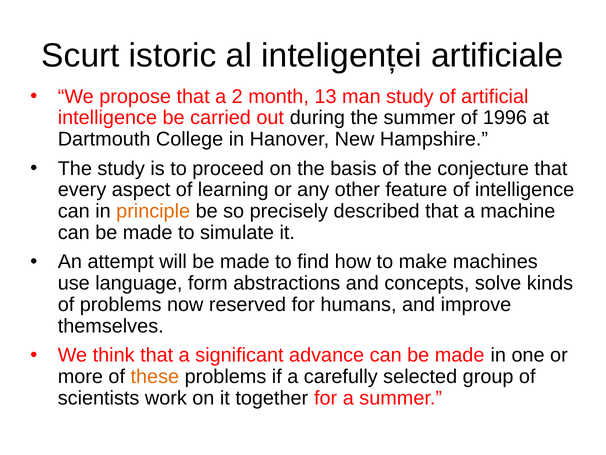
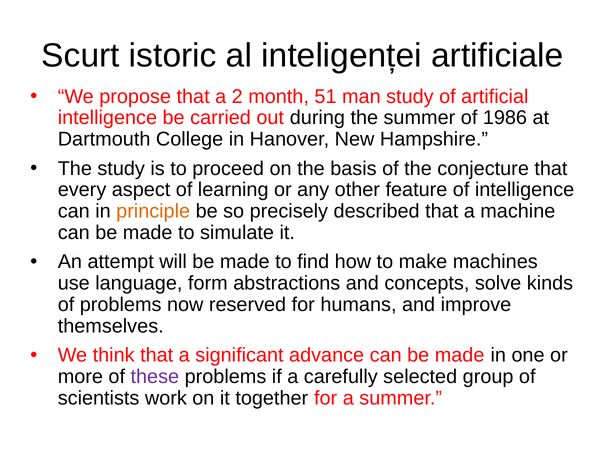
13: 13 -> 51 (326, 96)
1996: 1996 -> 1986 (505, 118)
these colour: orange -> purple (155, 376)
